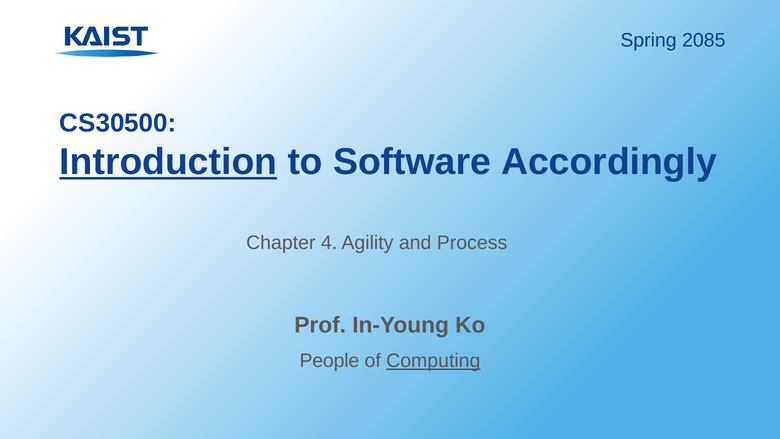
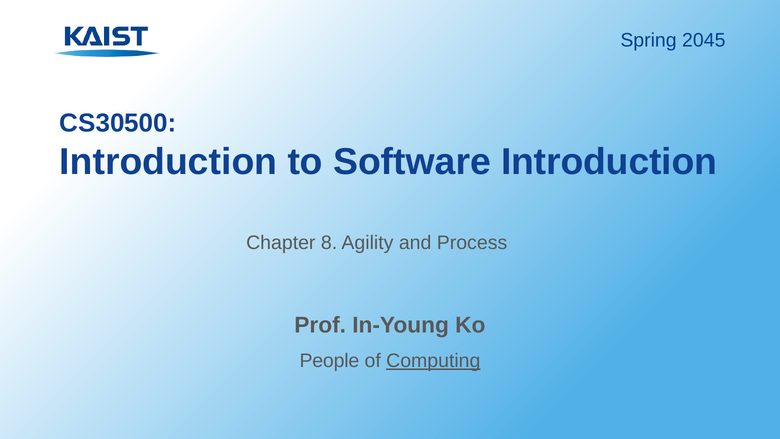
2085: 2085 -> 2045 (704, 41)
Introduction underline: present -> none (168, 162)
Software Accordingly: Accordingly -> Introduction (609, 162)
4: 4 -> 8 (329, 242)
